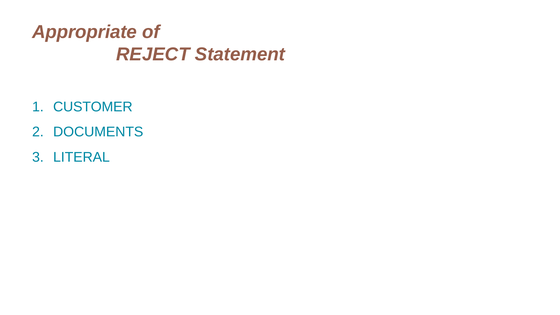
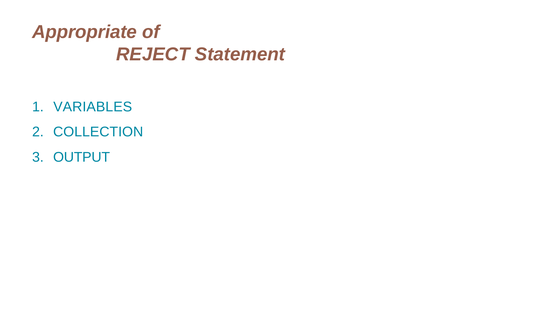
CUSTOMER: CUSTOMER -> VARIABLES (93, 107)
DOCUMENTS: DOCUMENTS -> COLLECTION (98, 132)
LITERAL: LITERAL -> OUTPUT (82, 157)
